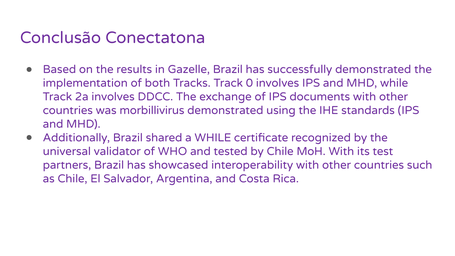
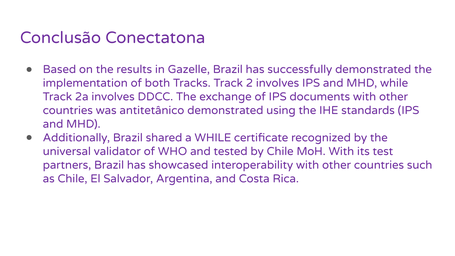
0: 0 -> 2 (249, 83)
morbillivirus: morbillivirus -> antitetânico (152, 110)
